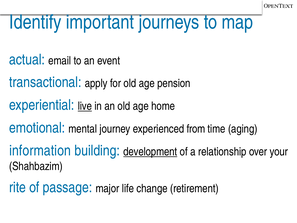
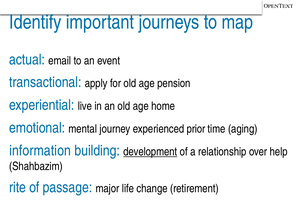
live underline: present -> none (85, 106)
from: from -> prior (196, 129)
your: your -> help (279, 152)
